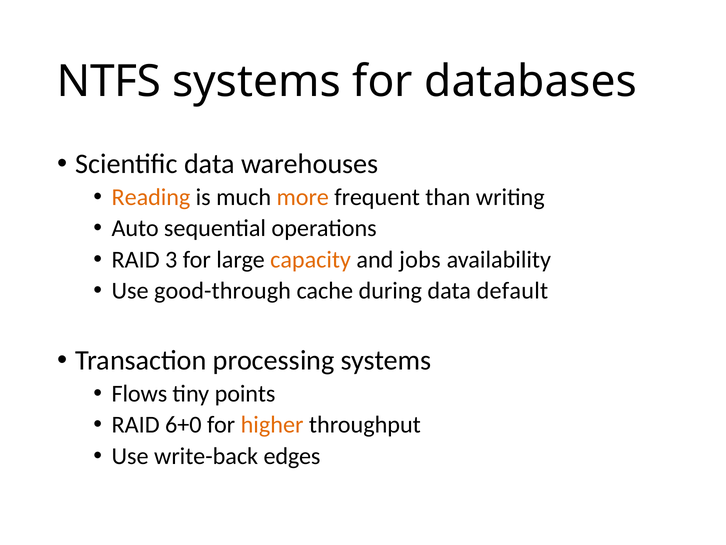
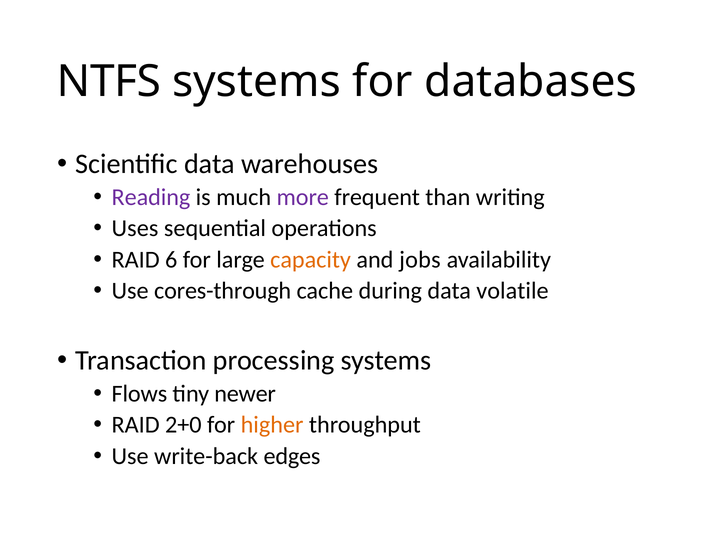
Reading colour: orange -> purple (151, 197)
more colour: orange -> purple (303, 197)
Auto: Auto -> Uses (135, 228)
3: 3 -> 6 (171, 259)
good-through: good-through -> cores-through (223, 290)
default: default -> volatile (512, 290)
points: points -> newer (245, 393)
6+0: 6+0 -> 2+0 (183, 425)
